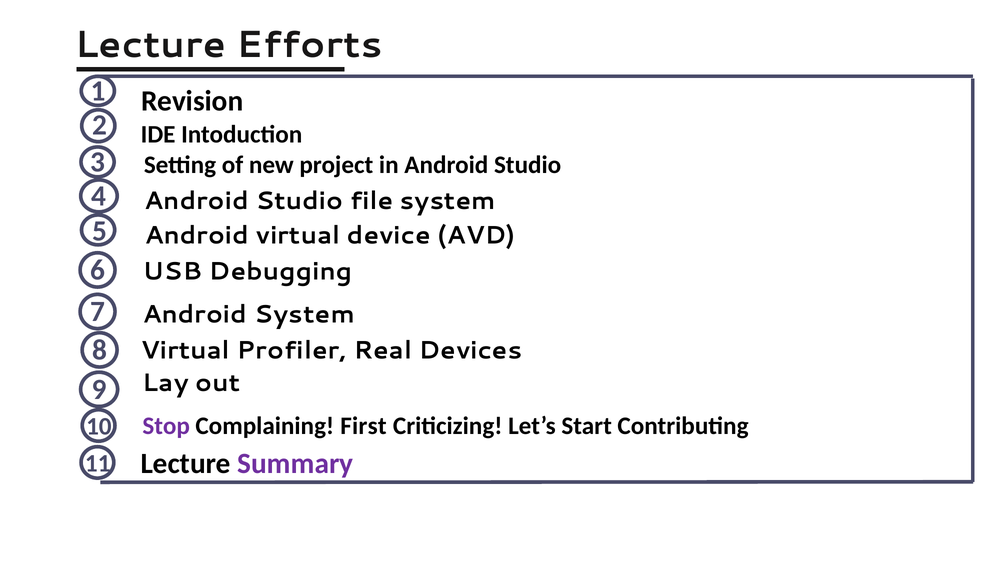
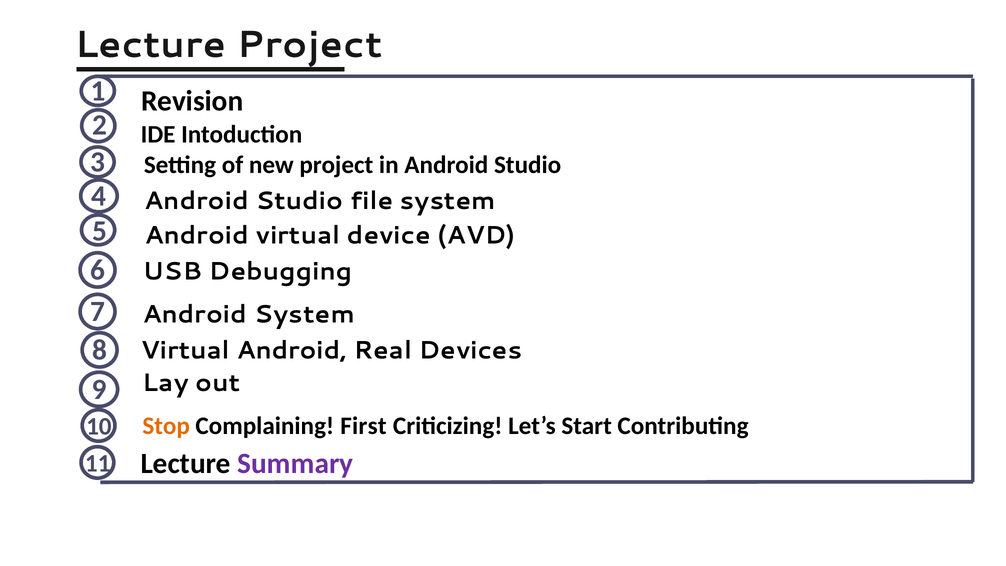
Lecture Efforts: Efforts -> Project (309, 45)
Virtual Profiler: Profiler -> Android (292, 351)
Stop colour: purple -> orange (166, 426)
